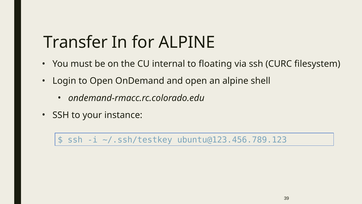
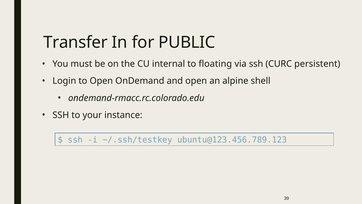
for ALPINE: ALPINE -> PUBLIC (187, 42)
filesystem: filesystem -> persistent (317, 64)
